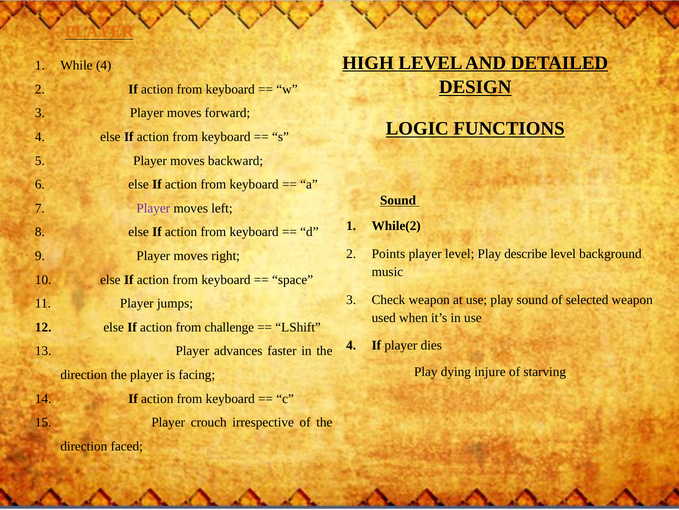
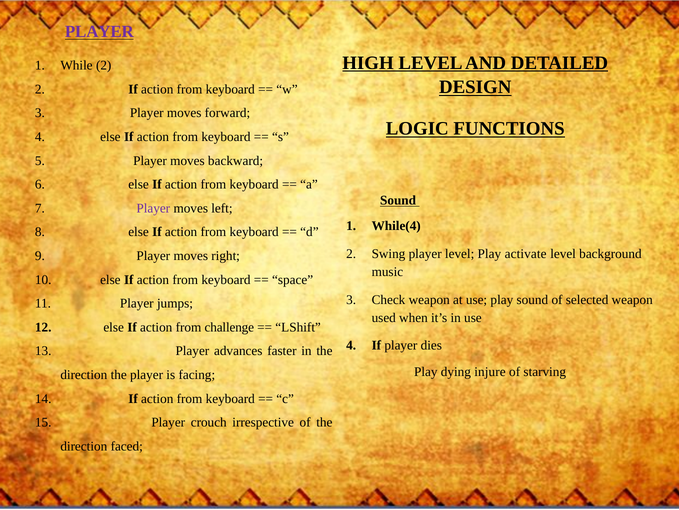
PLAYER colour: orange -> purple (99, 32)
While 4: 4 -> 2 (104, 65)
While(2: While(2 -> While(4 (396, 226)
Points: Points -> Swing (388, 253)
describe: describe -> activate (526, 253)
